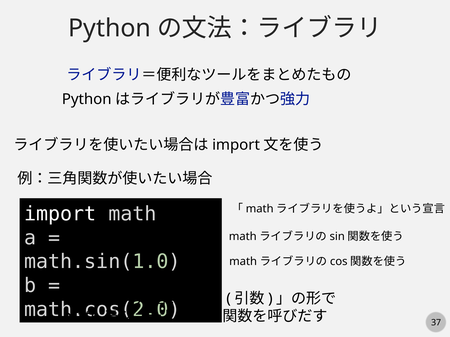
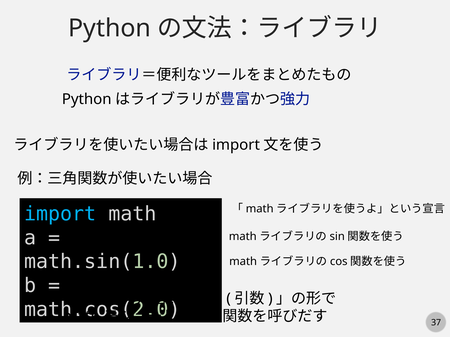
import colour: white -> light blue (60, 214)
